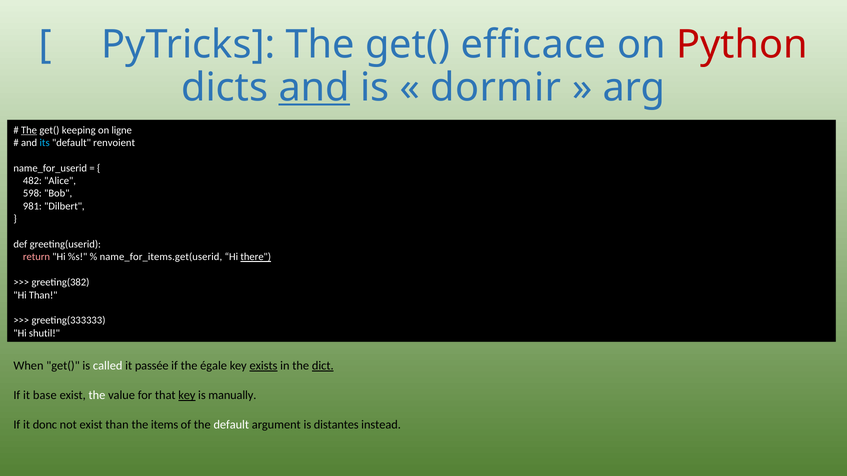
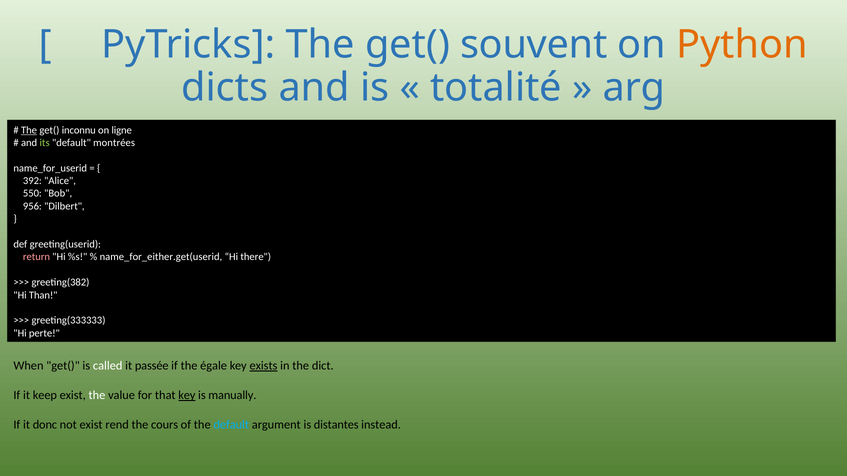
efficace: efficace -> souvent (534, 45)
Python colour: red -> orange (742, 45)
and underline: present -> none (314, 88)
dormir: dormir -> totalité (496, 88)
keeping: keeping -> inconnu (79, 130)
its colour: light blue -> light green (45, 143)
renvoient: renvoient -> montrées (114, 143)
482: 482 -> 392 (32, 181)
598: 598 -> 550 (32, 194)
981: 981 -> 956 (32, 206)
name_for_items.get(userid: name_for_items.get(userid -> name_for_either.get(userid (161, 257)
there underline: present -> none (256, 257)
shutil: shutil -> perte (44, 333)
dict underline: present -> none (323, 366)
base: base -> keep (45, 396)
exist than: than -> rend (117, 425)
items: items -> cours (165, 425)
default colour: white -> light blue (231, 425)
